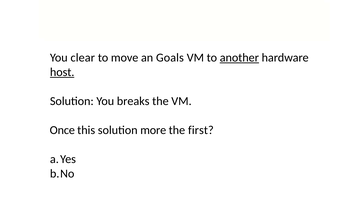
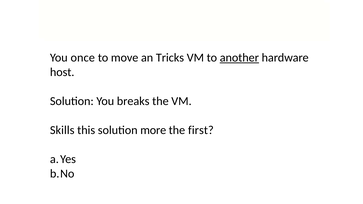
clear: clear -> once (83, 58)
Goals: Goals -> Tricks (170, 58)
host underline: present -> none (62, 72)
Once: Once -> Skills (62, 130)
